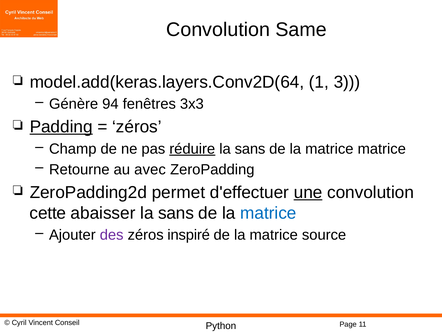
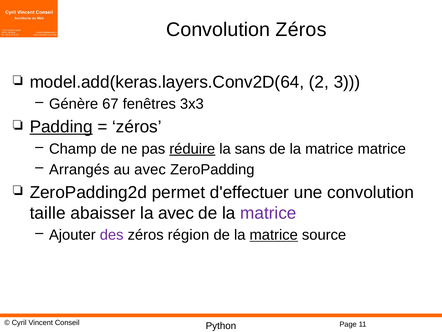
Convolution Same: Same -> Zéros (301, 30)
1: 1 -> 2 (319, 82)
94: 94 -> 67 (110, 104)
Retourne: Retourne -> Arrangés (79, 169)
une underline: present -> none (308, 192)
cette: cette -> taille (48, 213)
abaisser la sans: sans -> avec (176, 213)
matrice colour: blue -> purple (268, 213)
inspiré: inspiré -> région (189, 235)
matrice underline: none -> present (274, 235)
